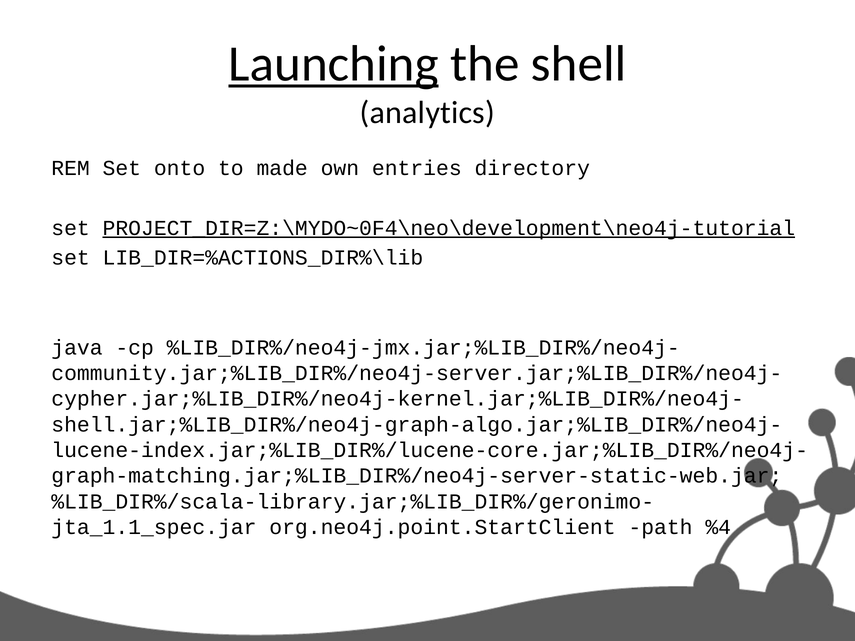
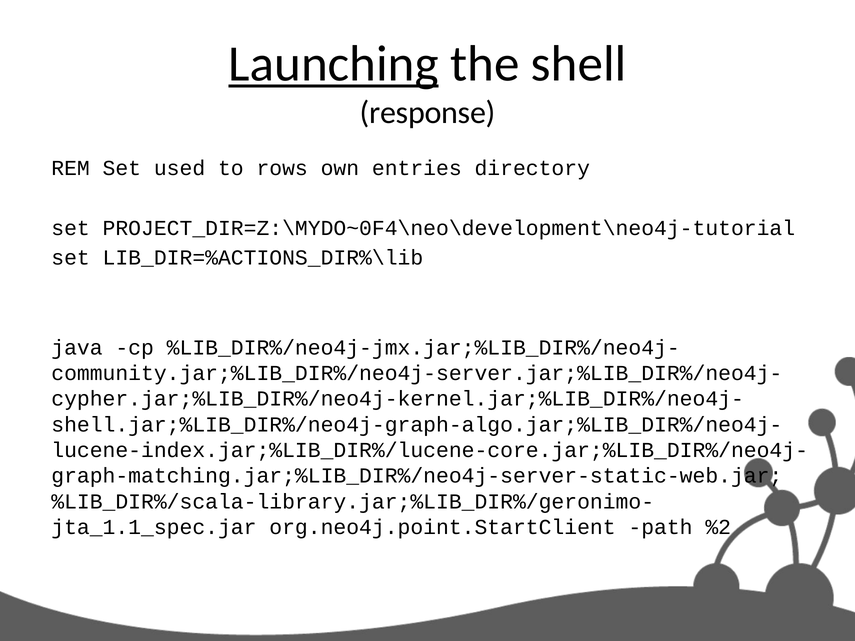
analytics: analytics -> response (428, 113)
onto: onto -> used (180, 168)
made: made -> rows (282, 168)
PROJECT_DIR=Z:\MYDO~0F4\neo\development\neo4j-tutorial underline: present -> none (449, 228)
%4: %4 -> %2 (718, 527)
